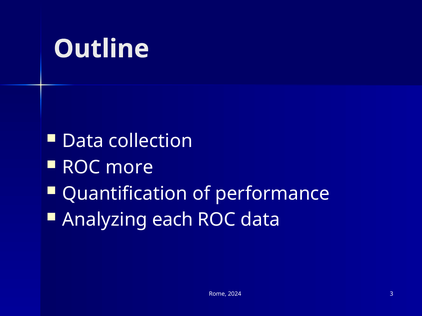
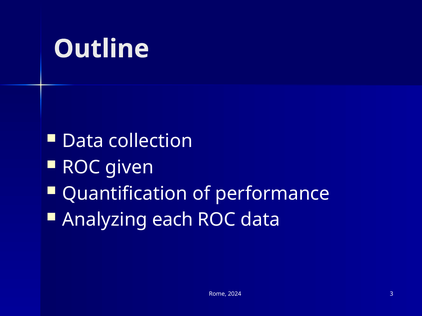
more: more -> given (129, 168)
